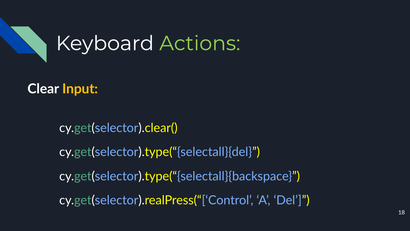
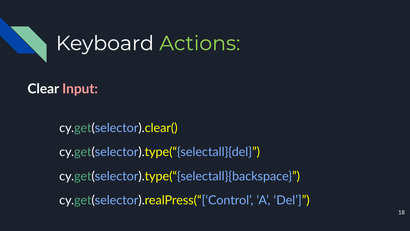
Input colour: yellow -> pink (80, 89)
